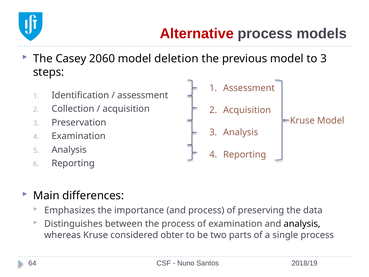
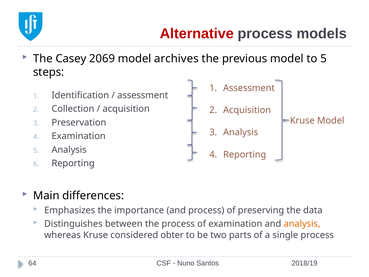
2060: 2060 -> 2069 (102, 59)
deletion: deletion -> archives (176, 59)
to 3: 3 -> 5 (324, 59)
analysis colour: black -> orange (302, 224)
